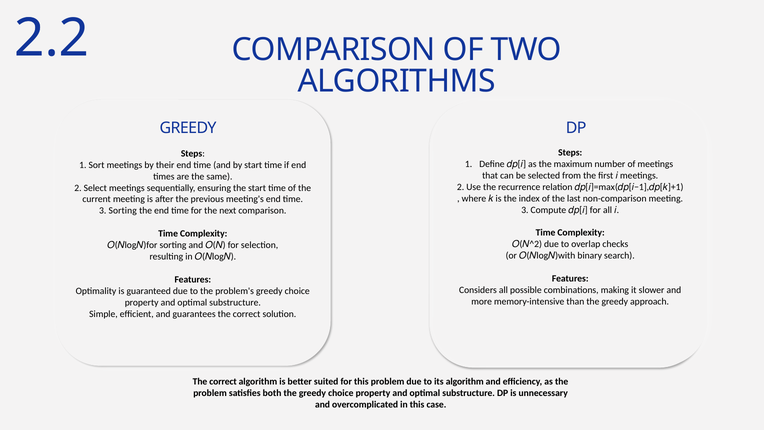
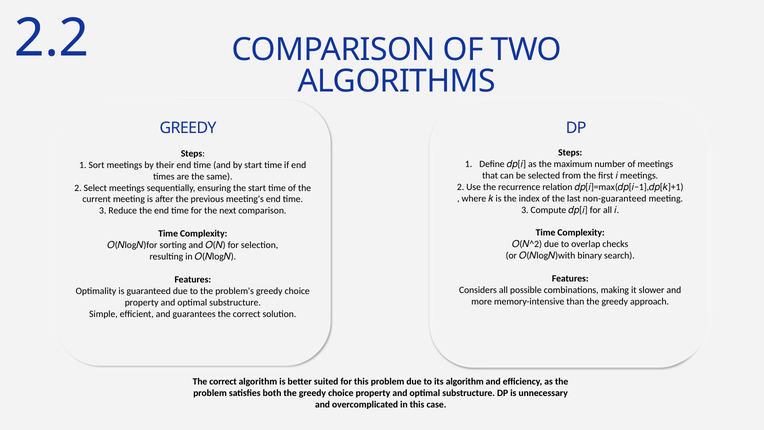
non-comparison: non-comparison -> non-guaranteed (615, 198)
3 Sorting: Sorting -> Reduce (123, 211)
